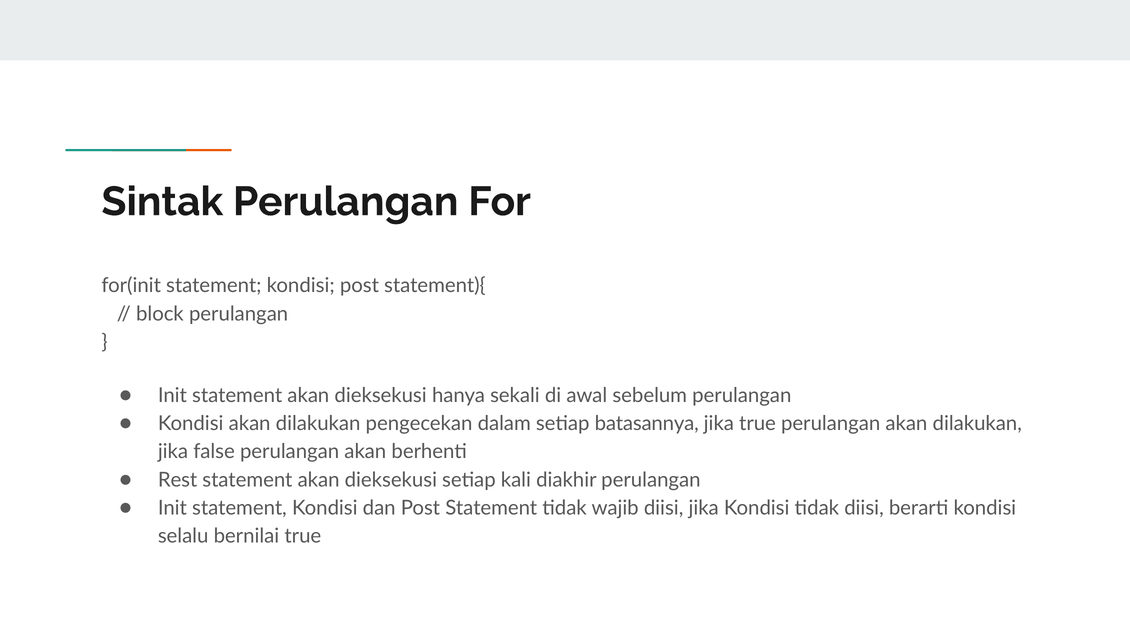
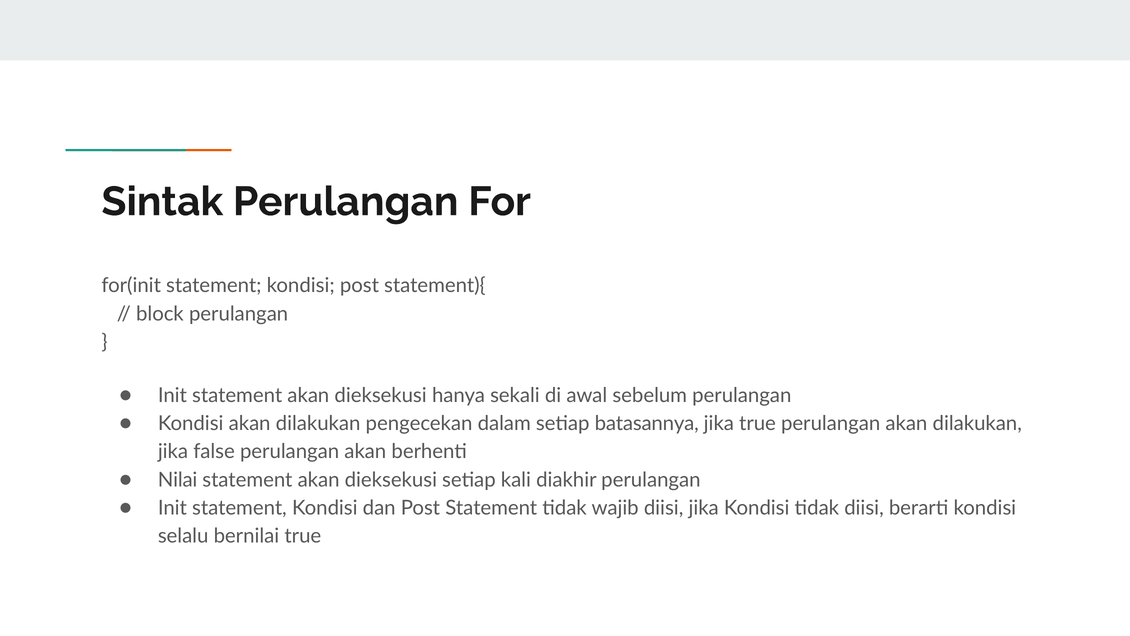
Rest: Rest -> Nilai (178, 480)
